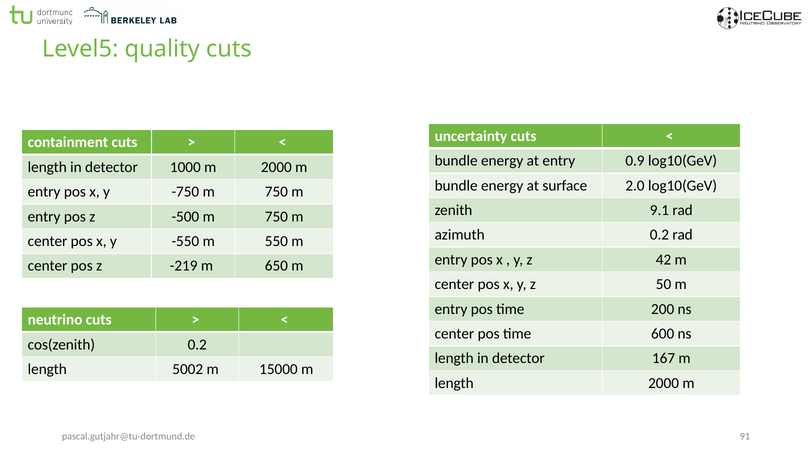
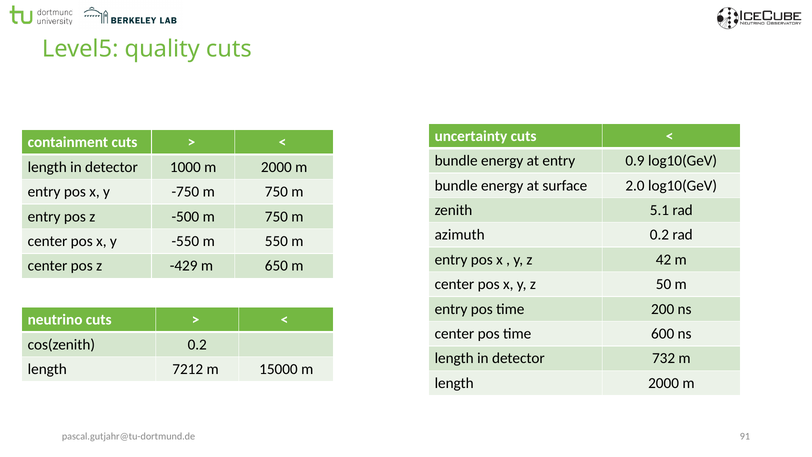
9.1: 9.1 -> 5.1 (659, 210)
-219: -219 -> -429 (184, 266)
167: 167 -> 732 (664, 358)
5002: 5002 -> 7212 (188, 369)
